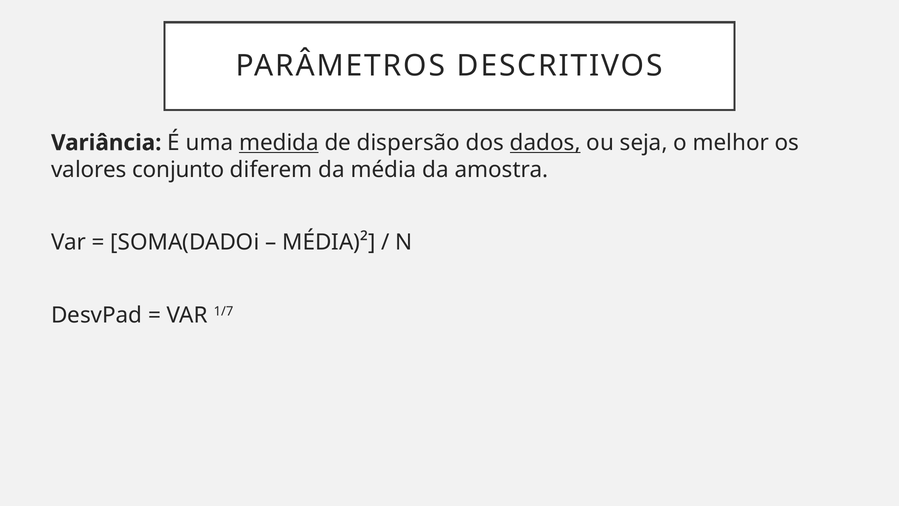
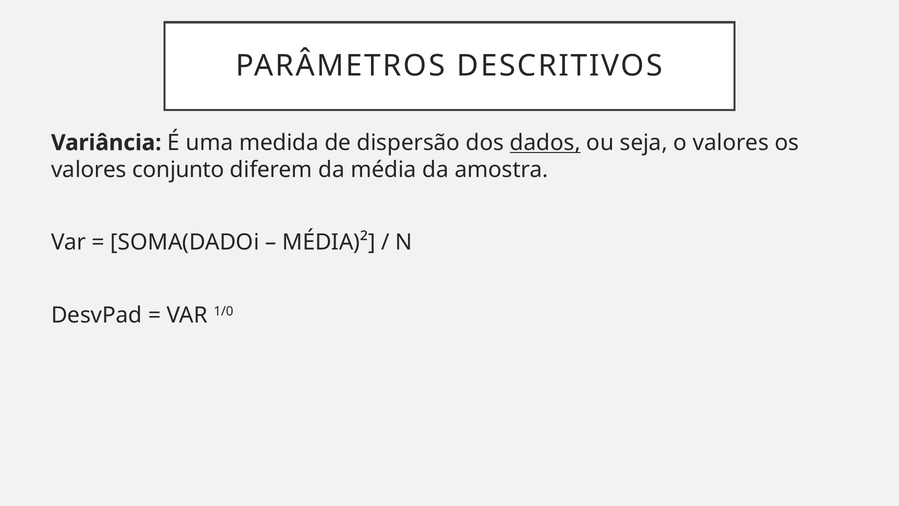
medida underline: present -> none (279, 143)
o melhor: melhor -> valores (731, 143)
1/7: 1/7 -> 1/0 (224, 311)
